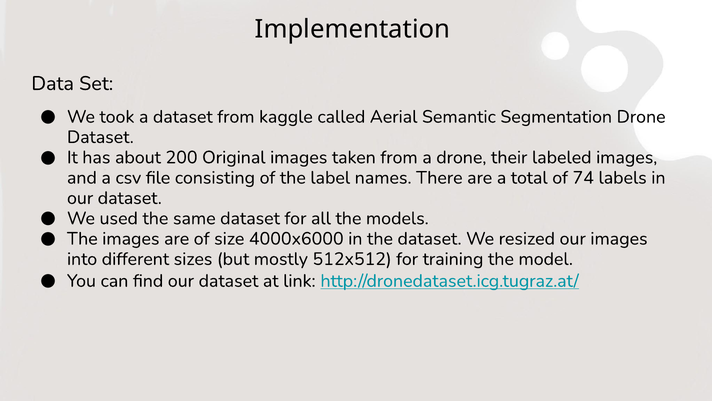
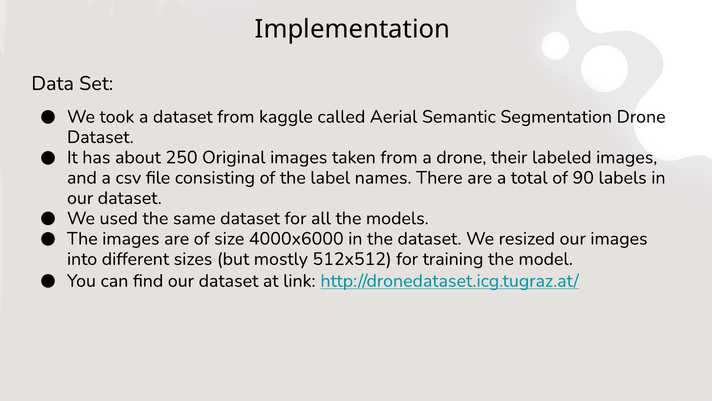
200: 200 -> 250 (182, 157)
74: 74 -> 90 (583, 178)
